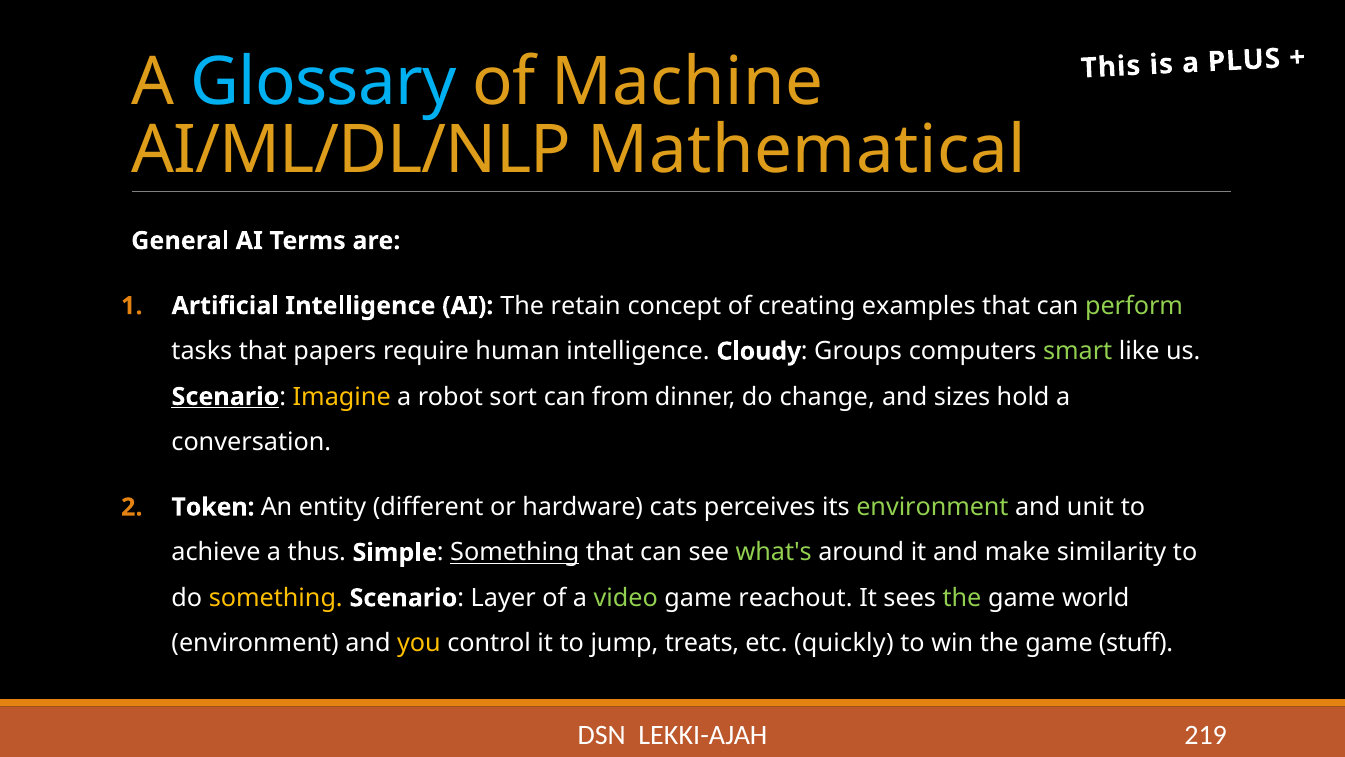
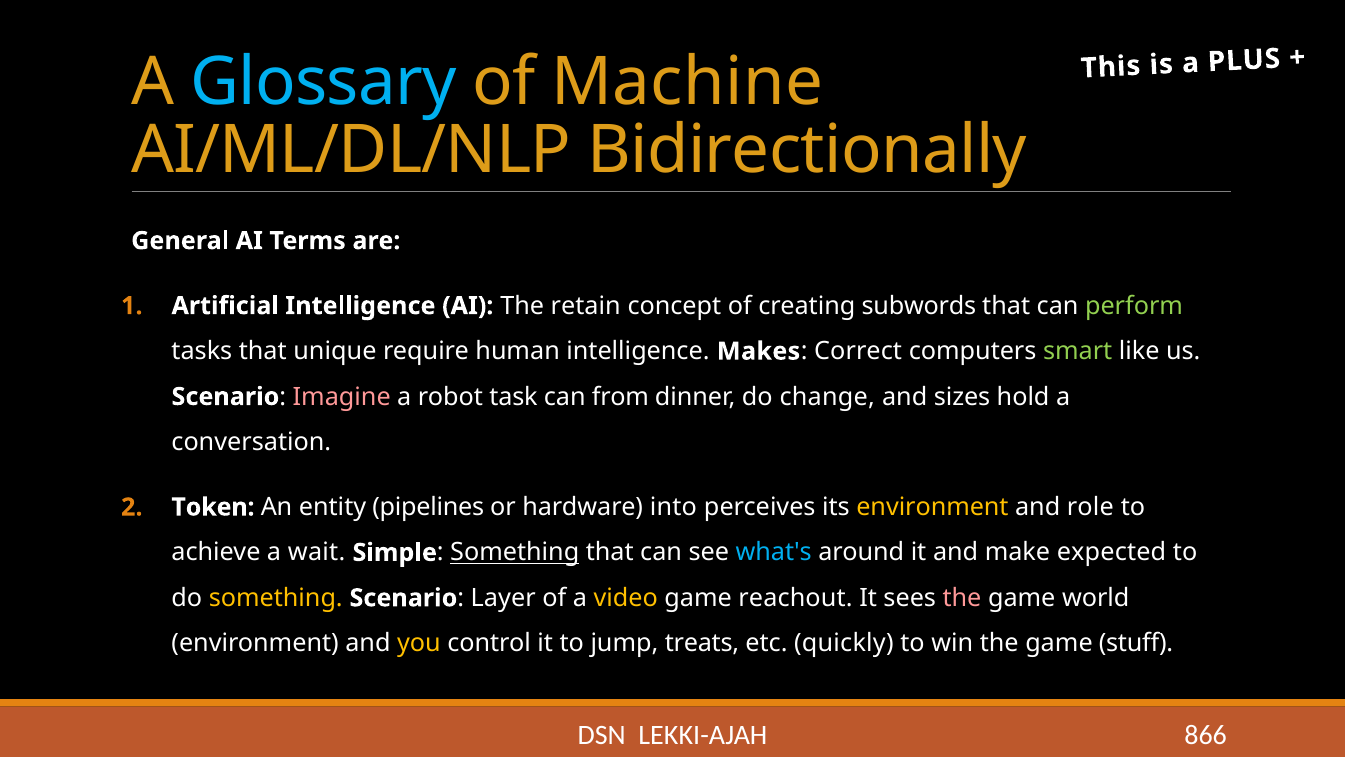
Mathematical: Mathematical -> Bidirectionally (807, 151)
examples: examples -> subwords (919, 306)
papers: papers -> unique (335, 351)
Cloudy: Cloudy -> Makes (759, 351)
Groups: Groups -> Correct (858, 351)
Scenario underline: present -> none (225, 396)
Imagine colour: yellow -> pink (342, 396)
sort: sort -> task (514, 396)
different: different -> pipelines (428, 507)
cats: cats -> into (673, 507)
environment colour: light green -> yellow (932, 507)
unit: unit -> role (1090, 507)
thus: thus -> wait (317, 552)
what's colour: light green -> light blue (774, 552)
similarity: similarity -> expected (1111, 552)
video colour: light green -> yellow (626, 598)
the colour: light green -> pink (962, 598)
219: 219 -> 866 (1206, 734)
